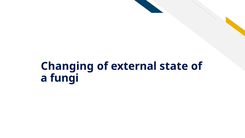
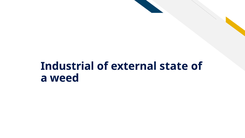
Changing: Changing -> Industrial (67, 66)
fungi: fungi -> weed (64, 78)
